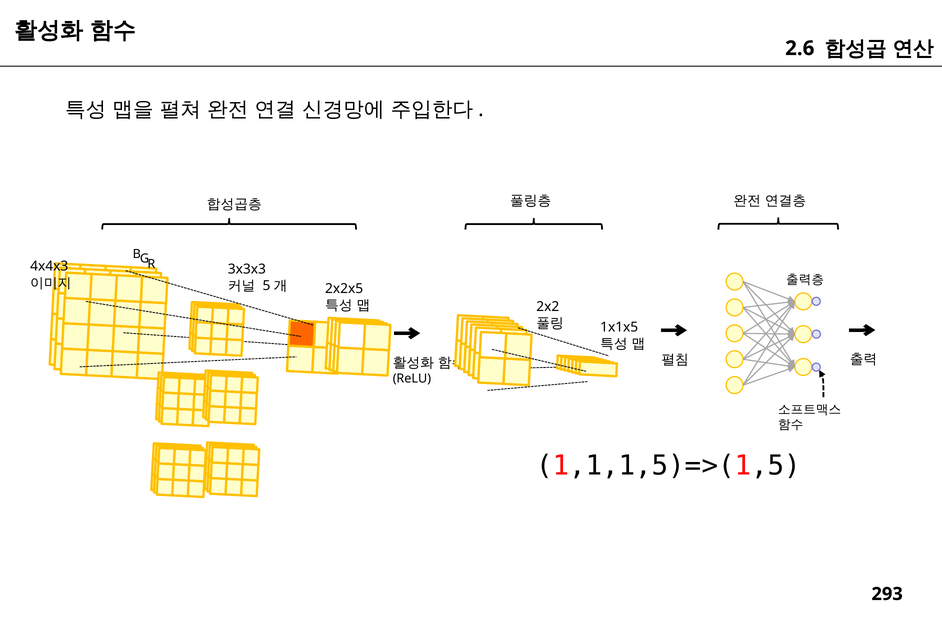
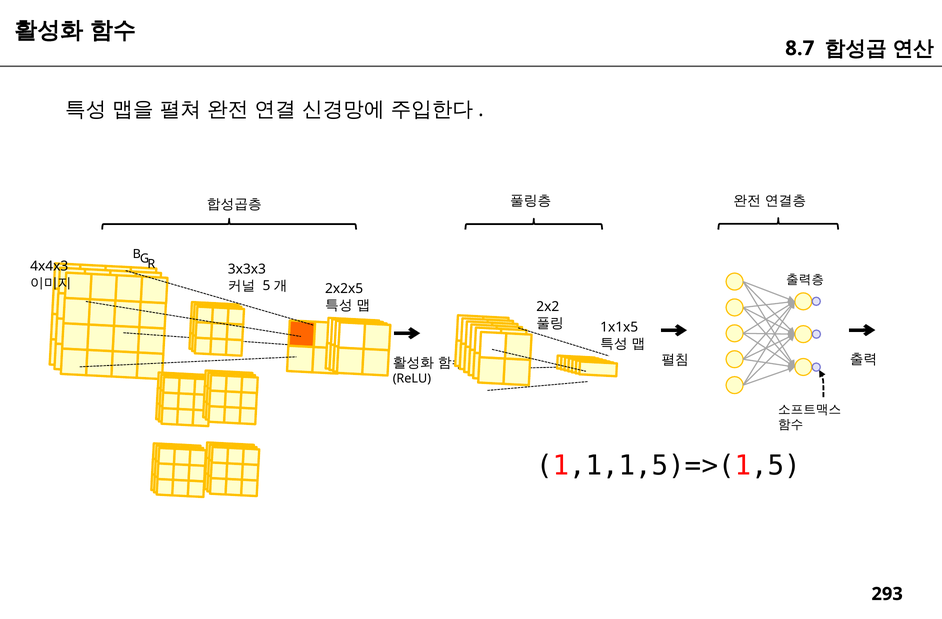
2.6: 2.6 -> 8.7 (800, 48)
